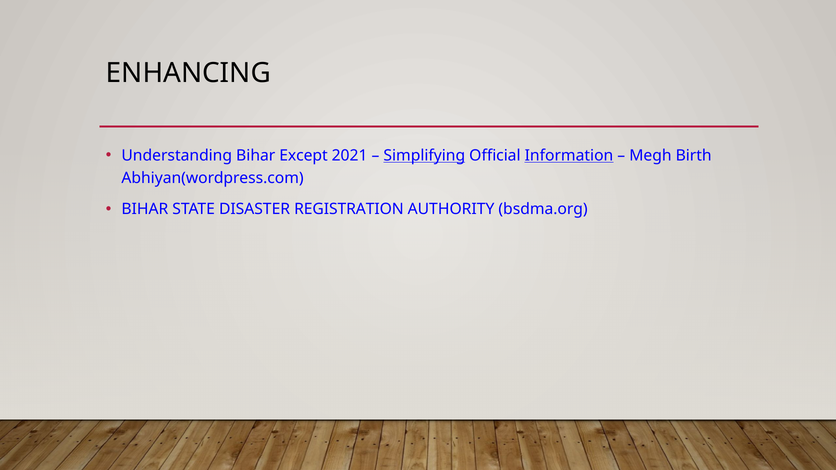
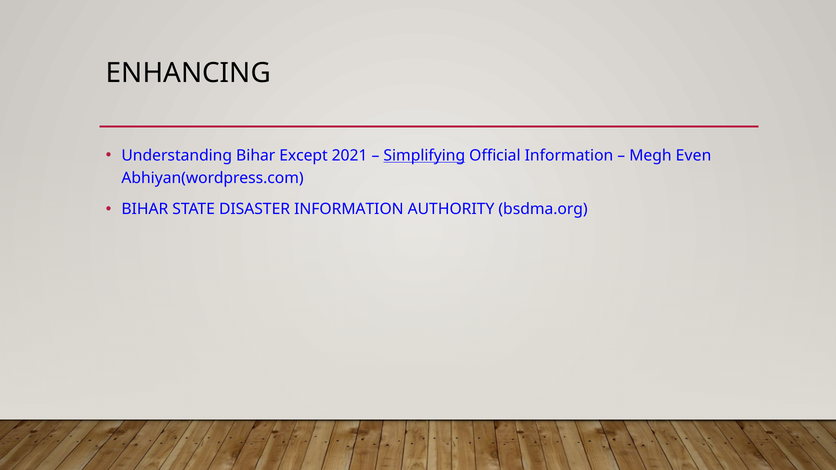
Information underline: present -> none (569, 156)
Birth: Birth -> Even (694, 156)
DISASTER REGISTRATION: REGISTRATION -> INFORMATION (349, 209)
